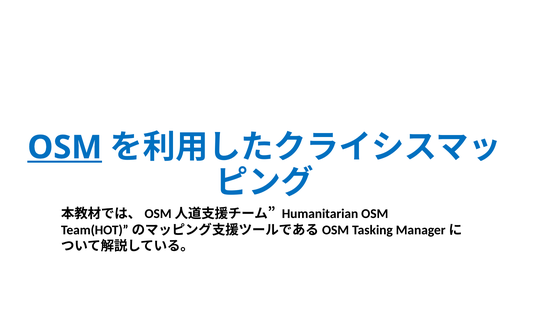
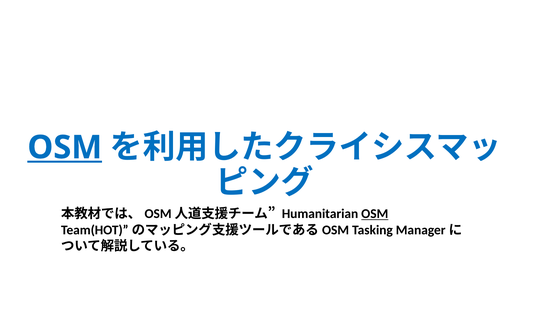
OSM underline: none -> present (375, 213)
